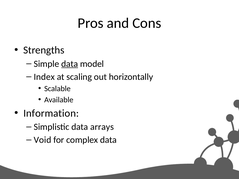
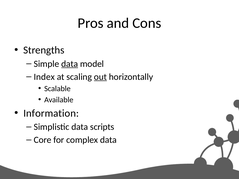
out underline: none -> present (100, 77)
arrays: arrays -> scripts (102, 127)
Void: Void -> Core (43, 140)
